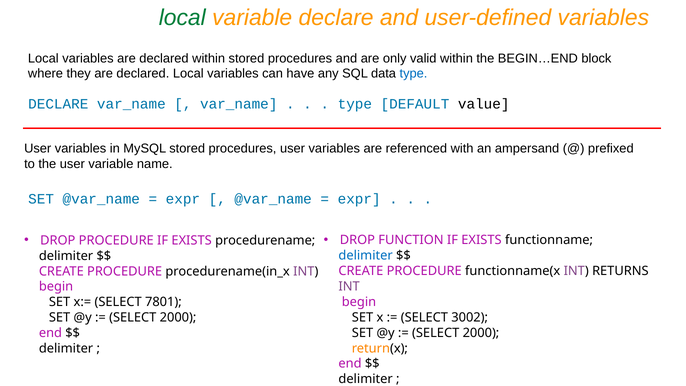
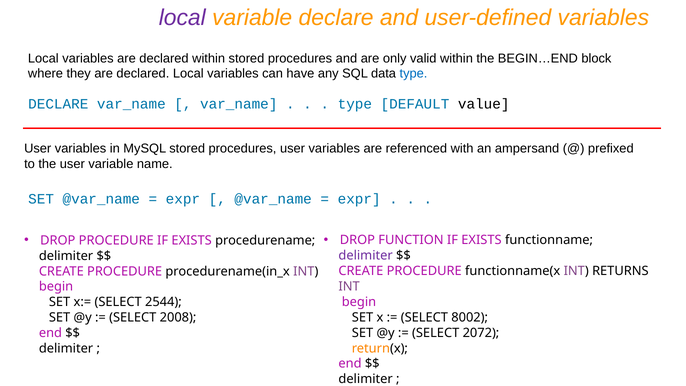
local colour: green -> purple (182, 18)
delimiter colour: blue -> purple (366, 256)
7801: 7801 -> 2544 (163, 302)
3002: 3002 -> 8002 (470, 317)
2000: 2000 -> 2008 (178, 317)
2000: 2000 -> 2072 (481, 333)
